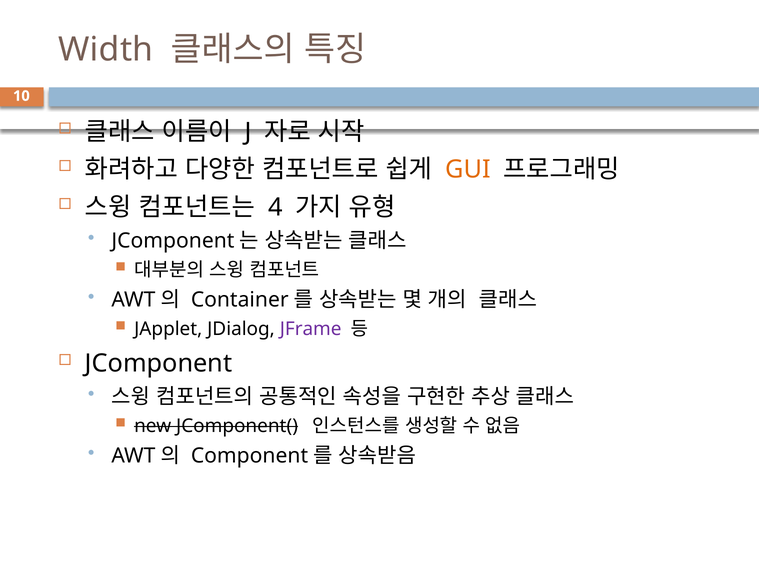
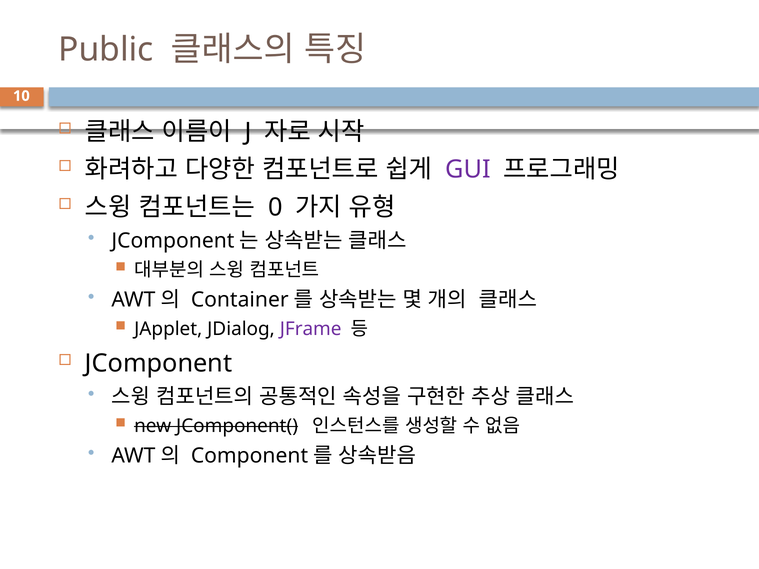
Width: Width -> Public (106, 50)
GUI colour: orange -> purple (468, 170)
4: 4 -> 0 (275, 207)
